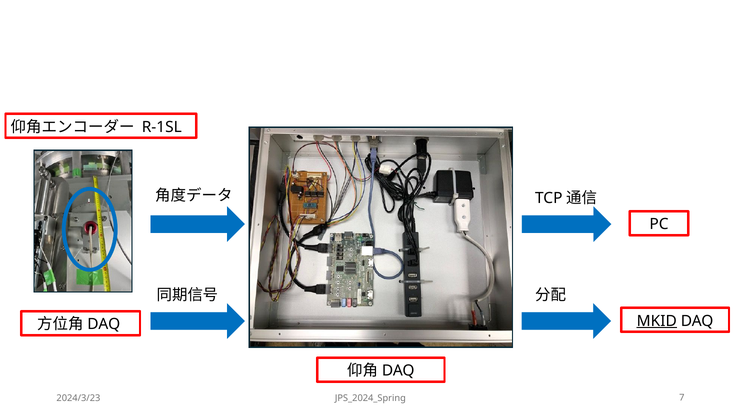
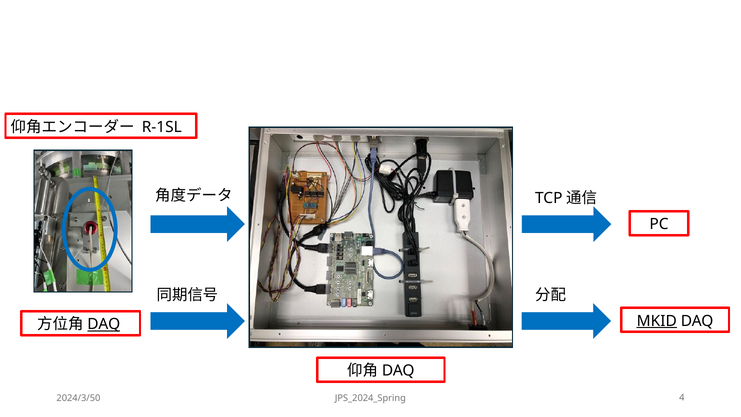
DAQ underline: none -> present (104, 324)
2024/3/23: 2024/3/23 -> 2024/3/50 (78, 398)
7: 7 -> 4 (682, 397)
